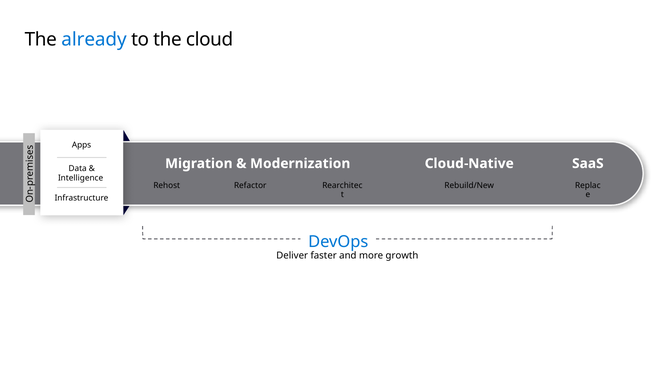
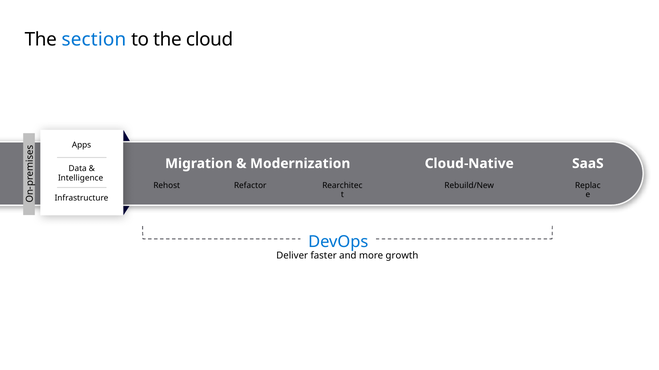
already: already -> section (94, 40)
